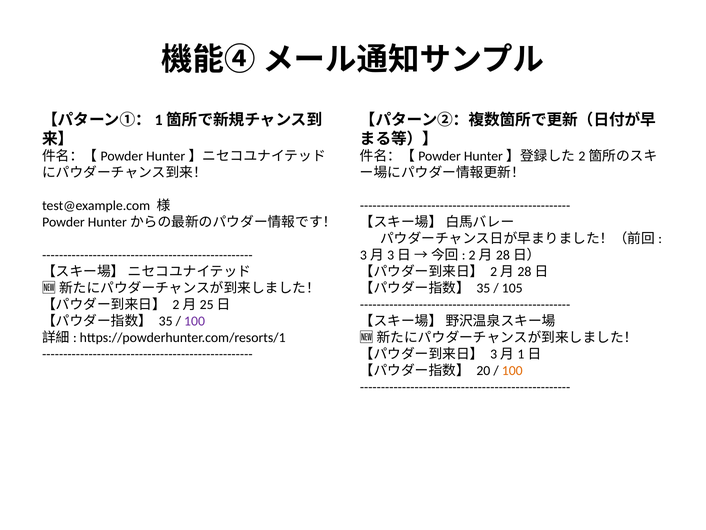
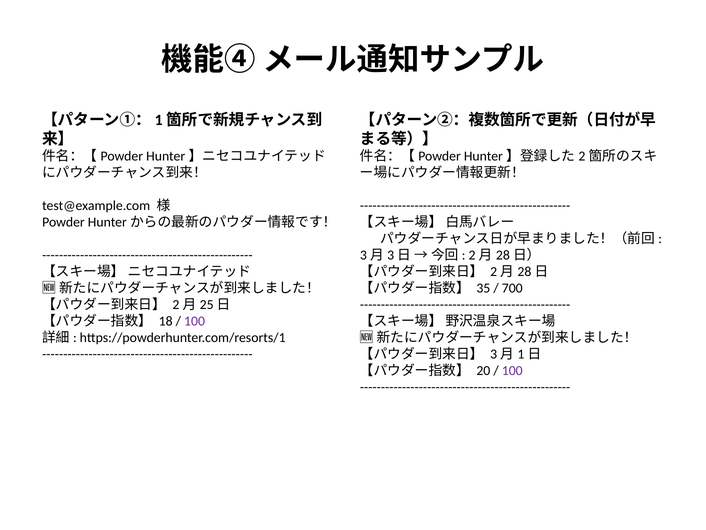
105: 105 -> 700 (512, 288)
35: 35 -> 18 (166, 321)
100 colour: orange -> purple (512, 370)
